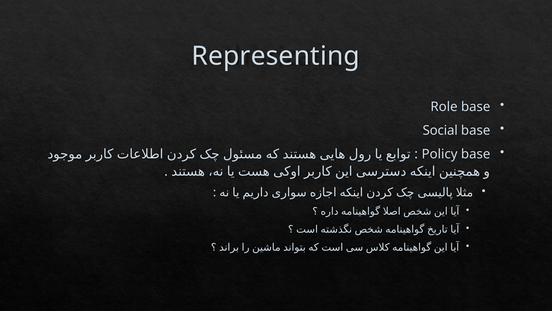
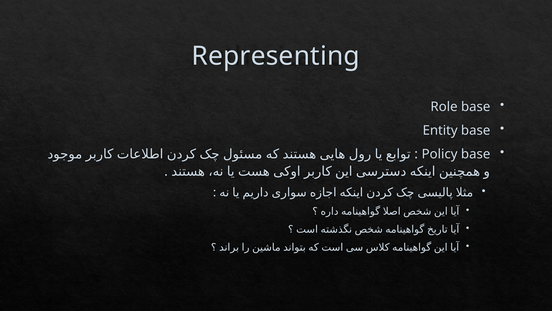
Social: Social -> Entity (440, 130)
